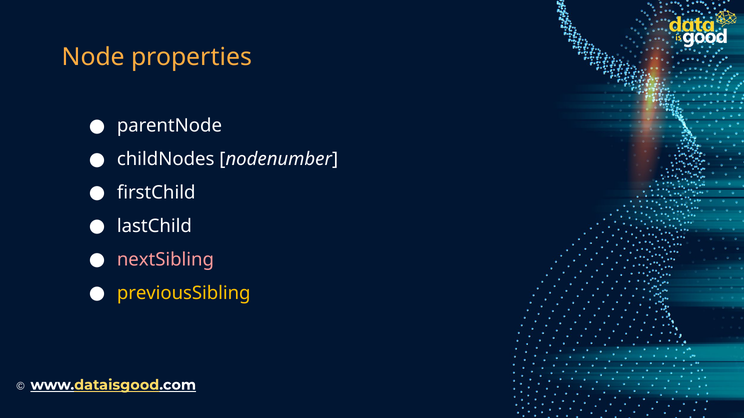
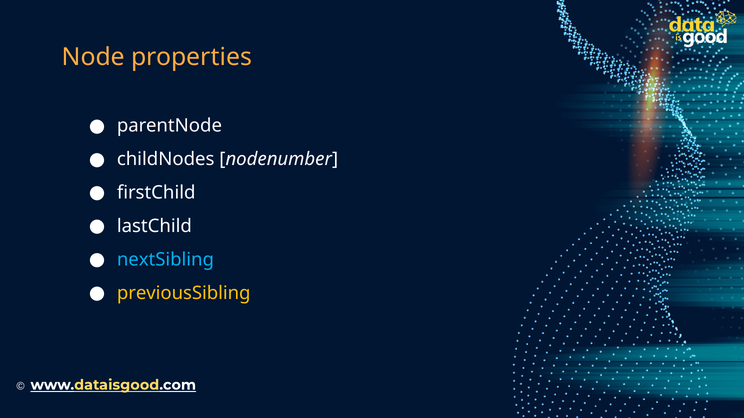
nextSibling colour: pink -> light blue (165, 260)
